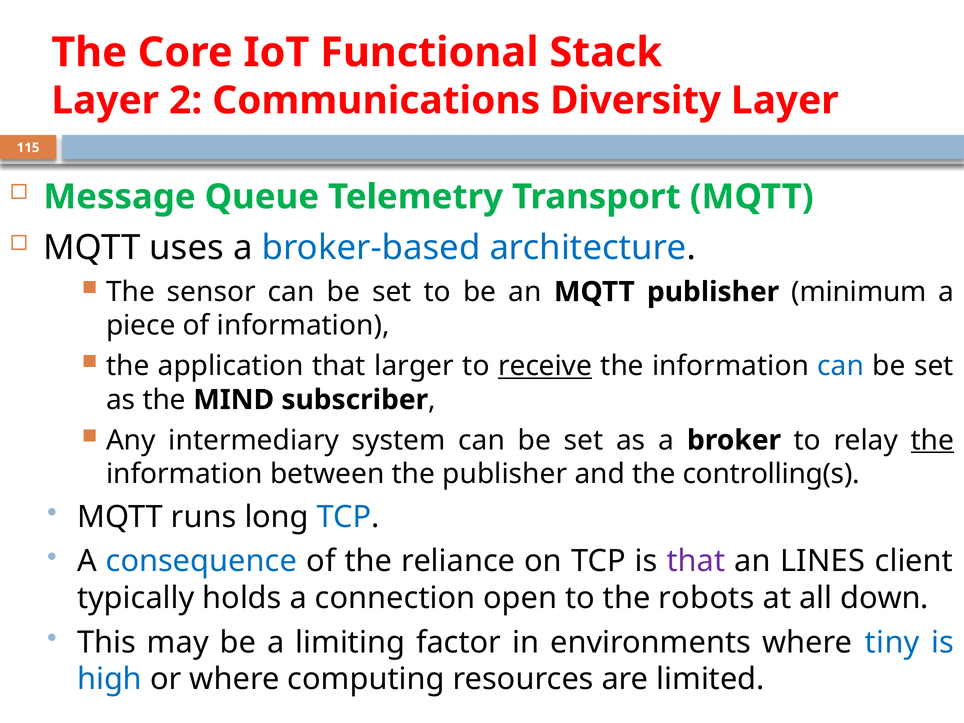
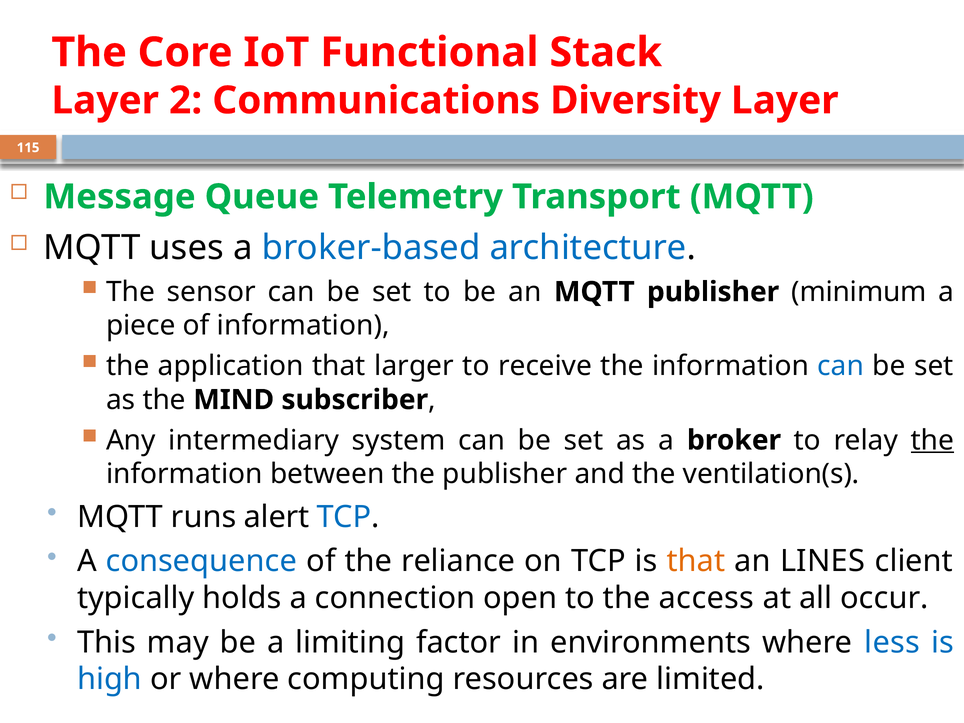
receive underline: present -> none (545, 366)
controlling(s: controlling(s -> ventilation(s (771, 474)
long: long -> alert (277, 517)
that colour: purple -> orange (696, 561)
robots: robots -> access (706, 598)
down: down -> occur (884, 598)
tiny: tiny -> less (892, 642)
